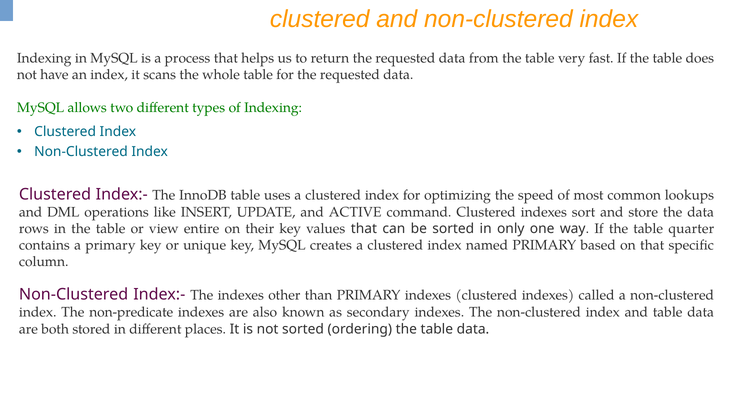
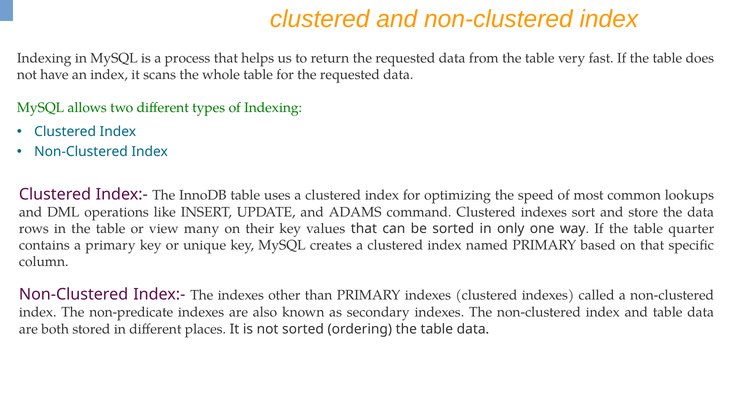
ACTIVE: ACTIVE -> ADAMS (355, 212)
entire: entire -> many (202, 229)
